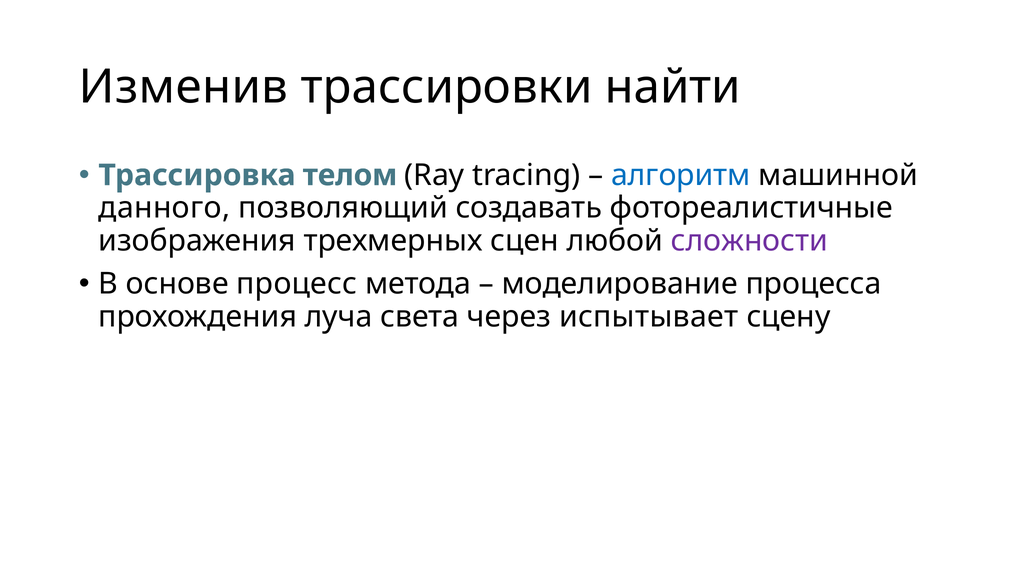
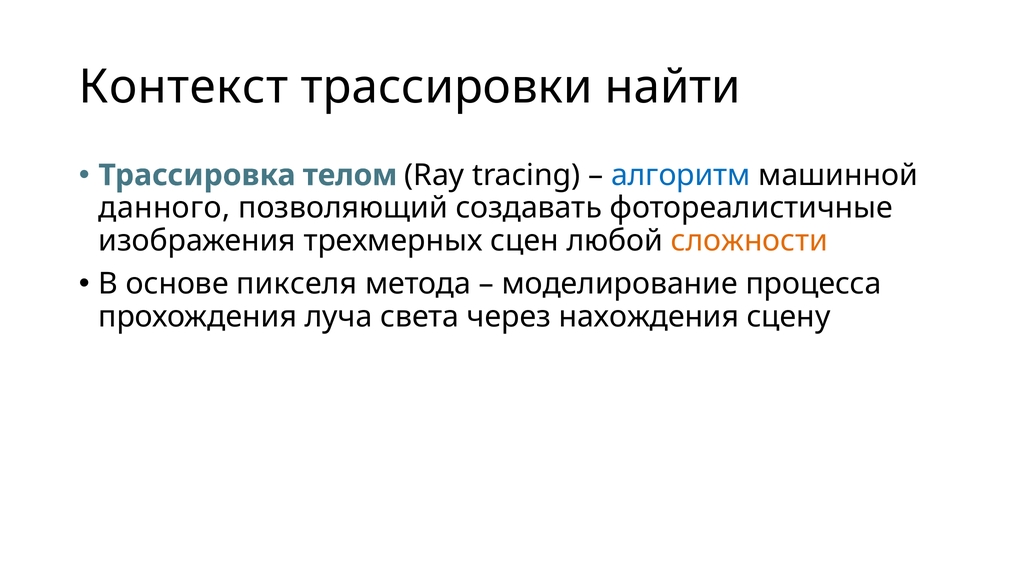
Изменив: Изменив -> Контекст (184, 87)
сложности colour: purple -> orange (749, 240)
процесс: процесс -> пикселя (297, 284)
испытывает: испытывает -> нахождения (649, 317)
